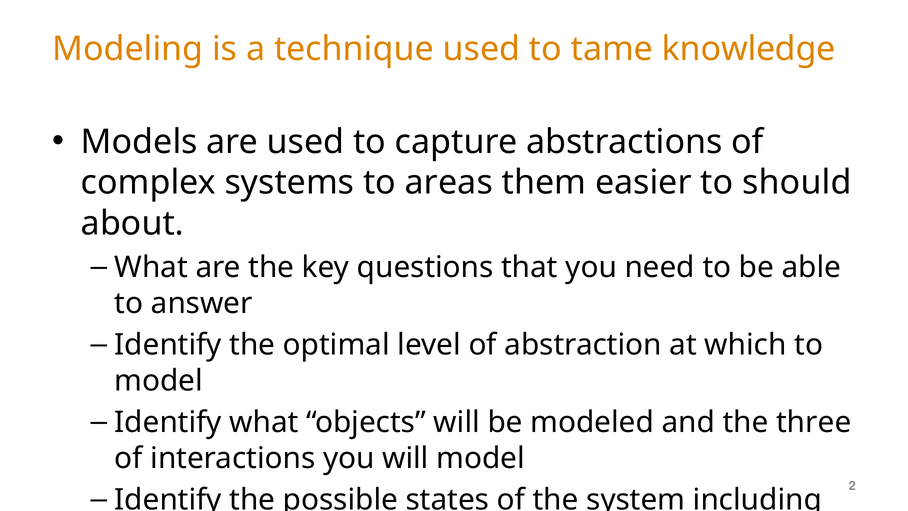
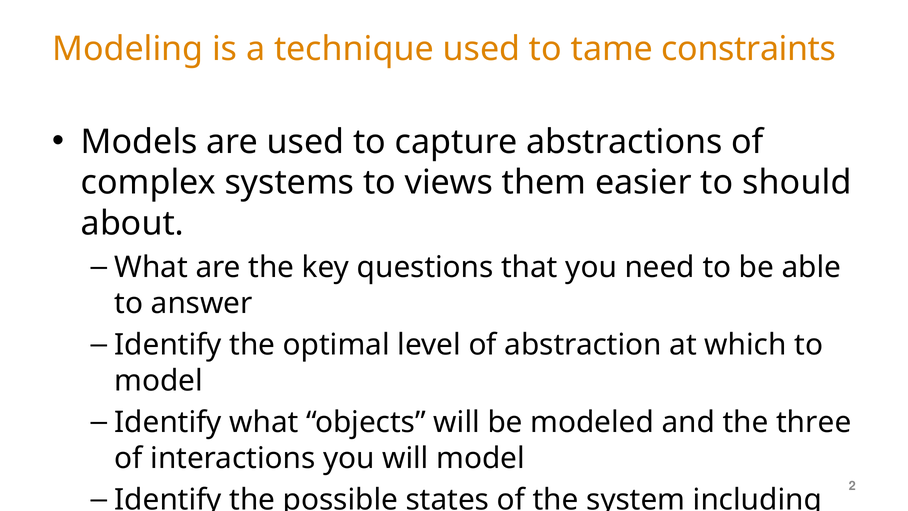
knowledge: knowledge -> constraints (749, 49)
areas: areas -> views (449, 183)
